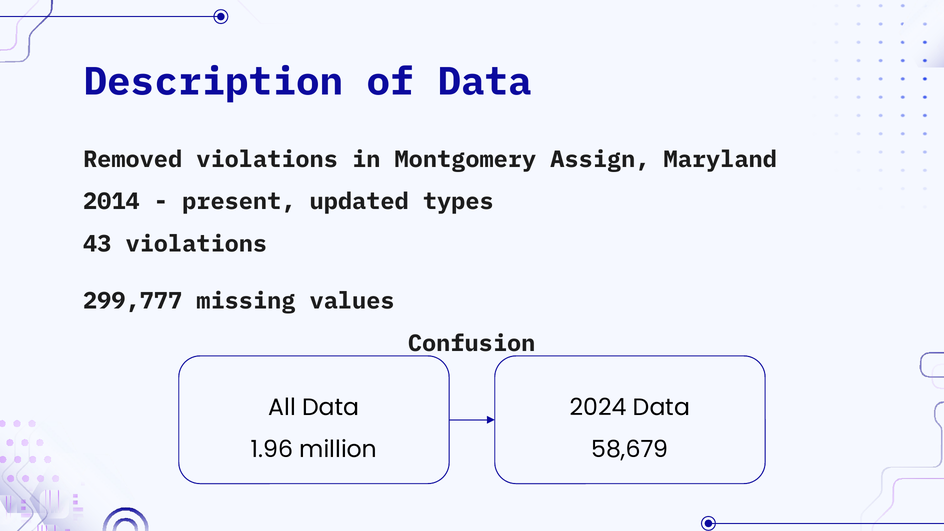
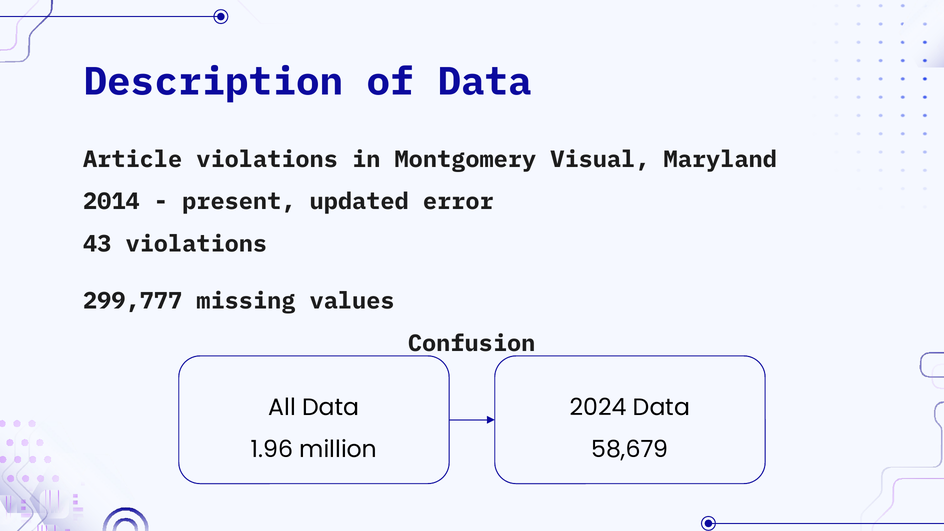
Removed: Removed -> Article (133, 159)
Assign: Assign -> Visual (600, 159)
types: types -> error (458, 202)
